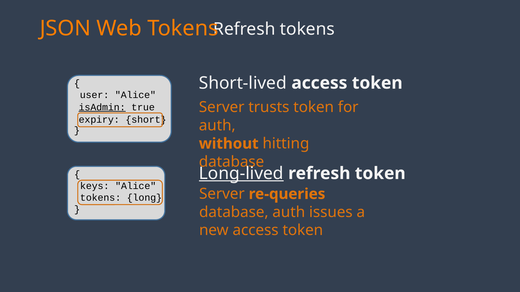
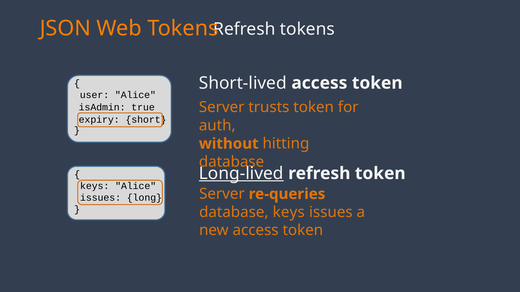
isAdmin underline: present -> none (102, 107)
tokens: tokens -> issues (101, 198)
database auth: auth -> keys (289, 213)
